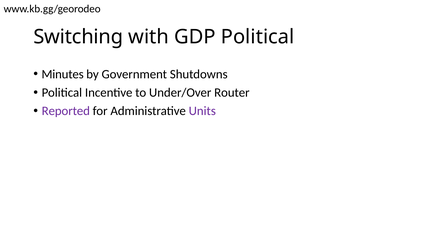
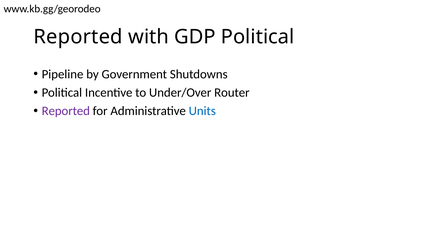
Switching: Switching -> Reported (78, 37)
Minutes: Minutes -> Pipeline (63, 74)
Units colour: purple -> blue (202, 111)
